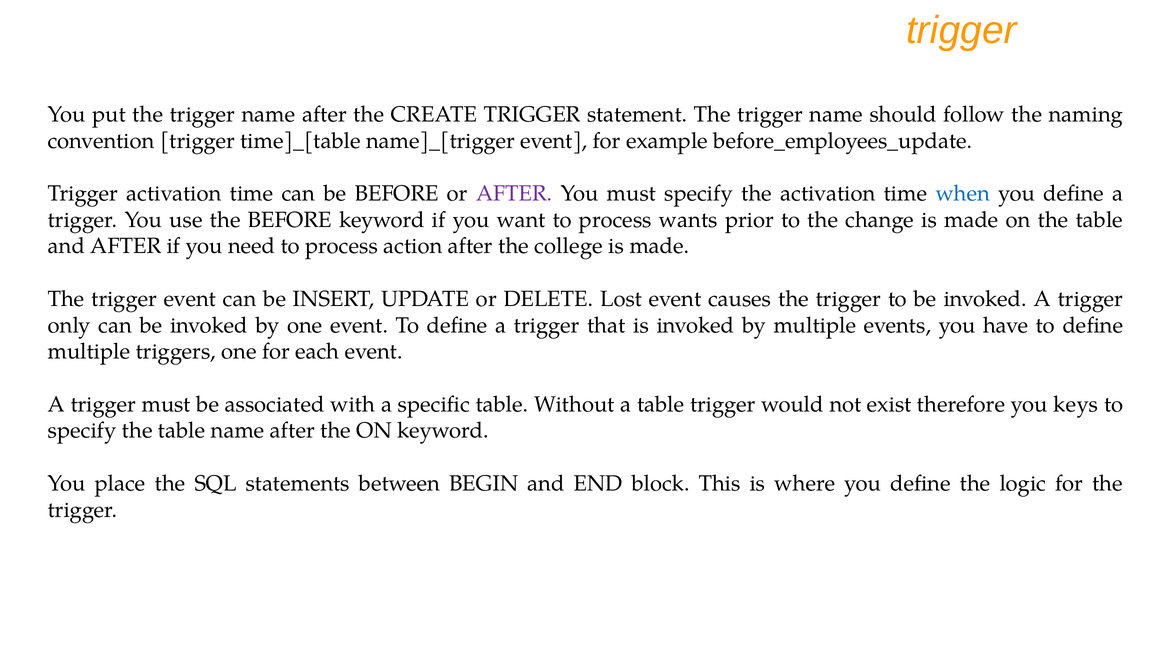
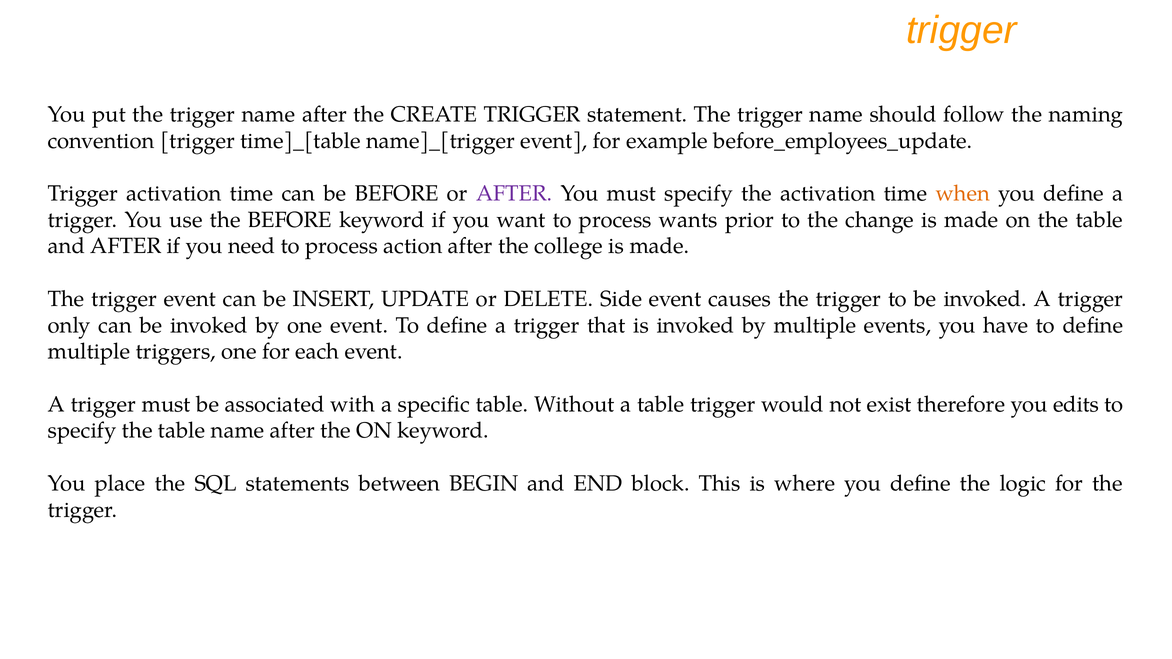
when colour: blue -> orange (963, 194)
Lost: Lost -> Side (621, 299)
keys: keys -> edits (1076, 405)
